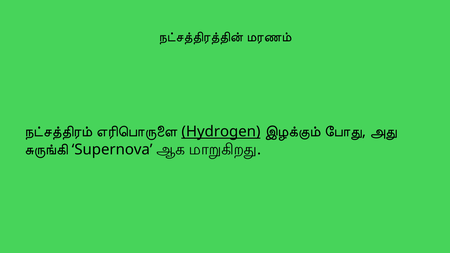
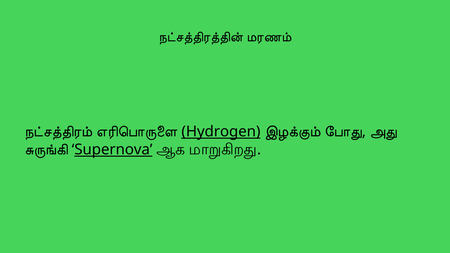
Supernova underline: none -> present (113, 150)
